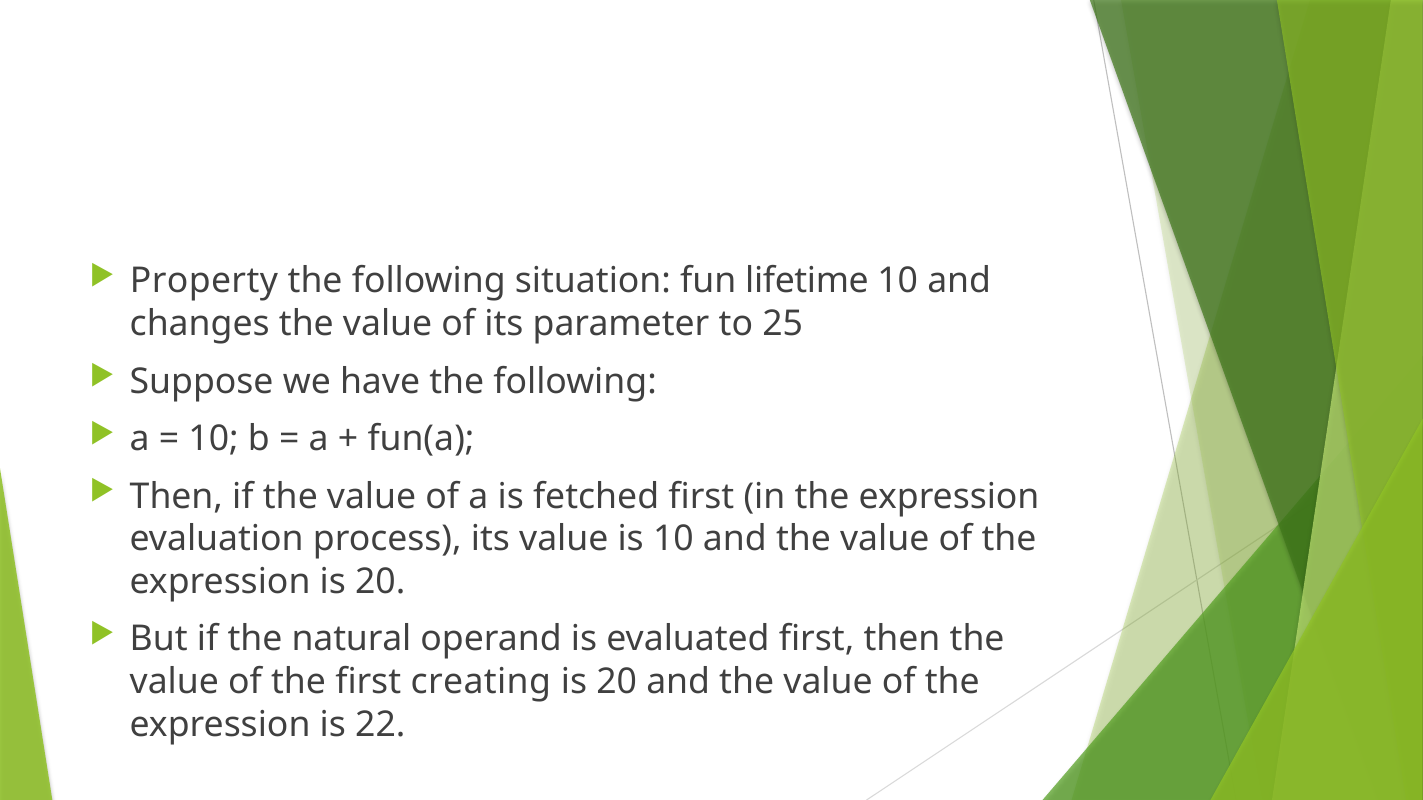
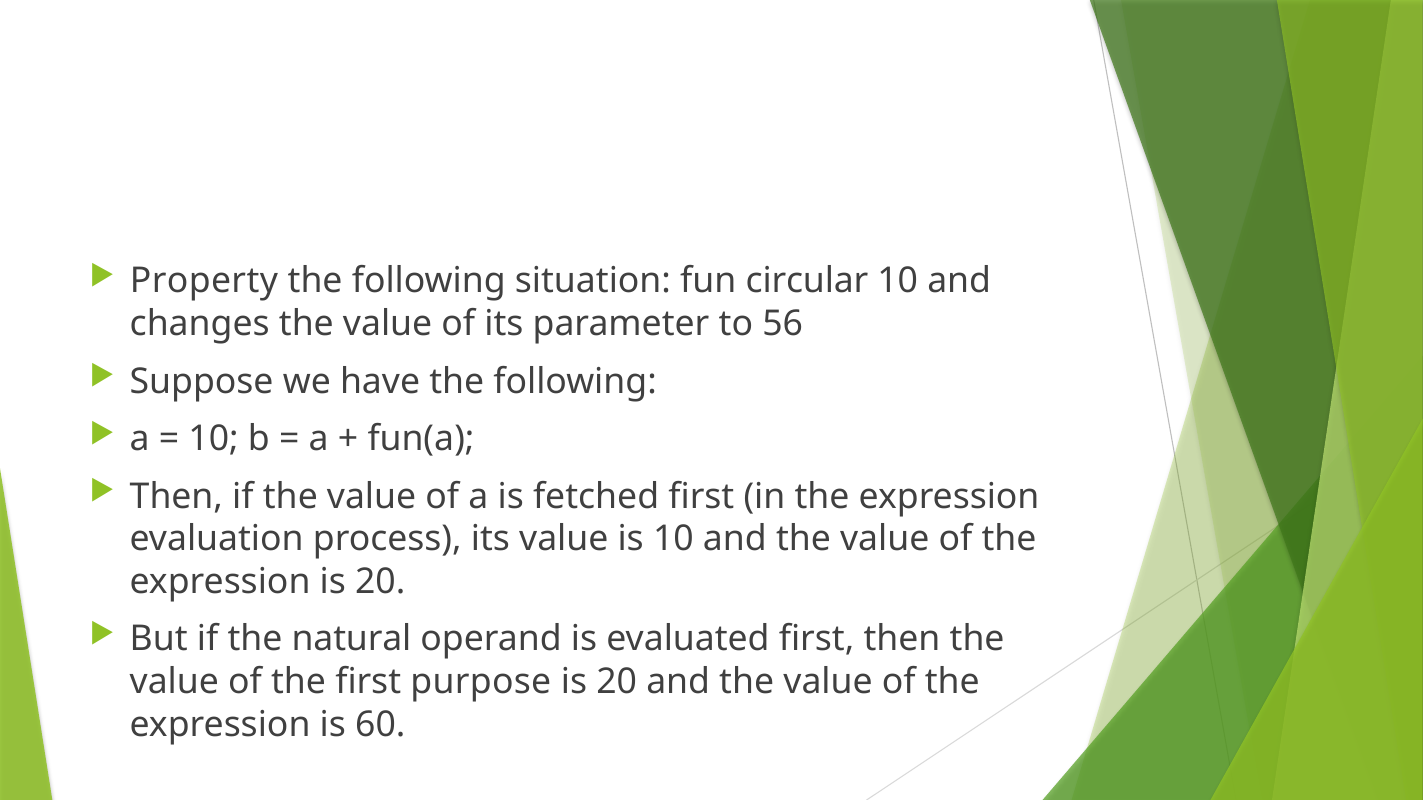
lifetime: lifetime -> circular (807, 281)
25: 25 -> 56 (783, 324)
creating: creating -> purpose (481, 682)
22: 22 -> 60 (380, 725)
